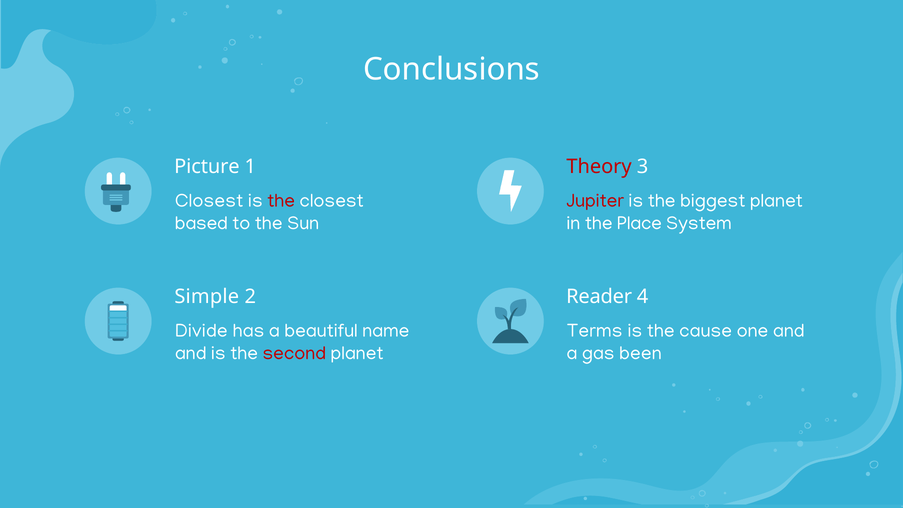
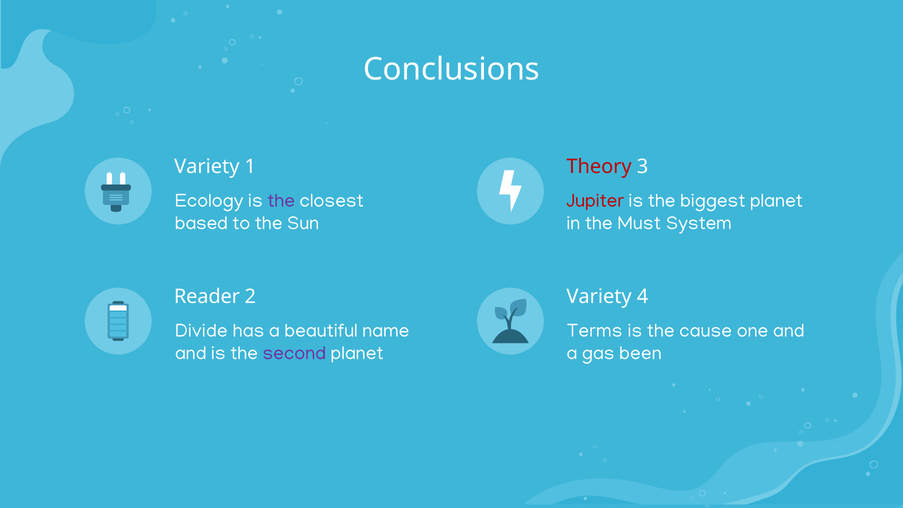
Picture: Picture -> Variety (207, 167)
Closest: Closest -> Ecology (209, 200)
the colour: red -> purple (281, 200)
Place: Place -> Must (639, 223)
Simple: Simple -> Reader (207, 297)
Reader: Reader -> Variety (599, 297)
second colour: red -> purple (294, 353)
